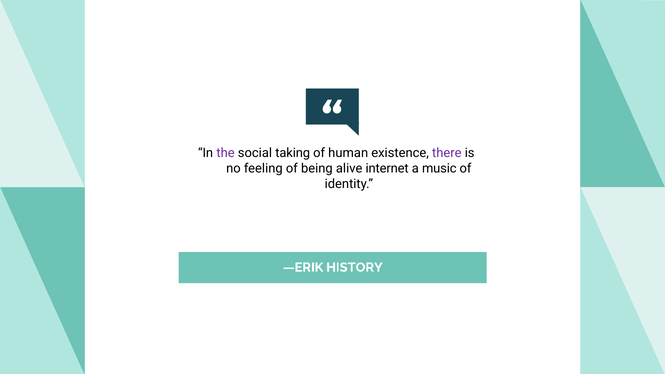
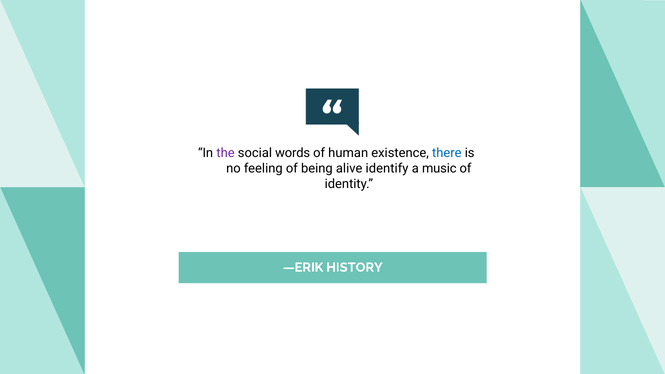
taking: taking -> words (293, 153)
there colour: purple -> blue (447, 153)
internet: internet -> identify (387, 169)
